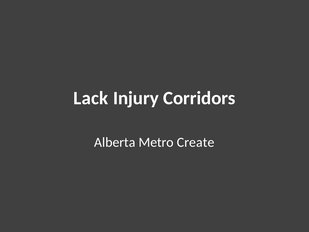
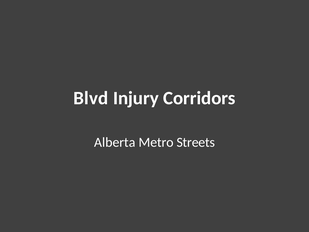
Lack: Lack -> Blvd (91, 98)
Create: Create -> Streets (196, 142)
